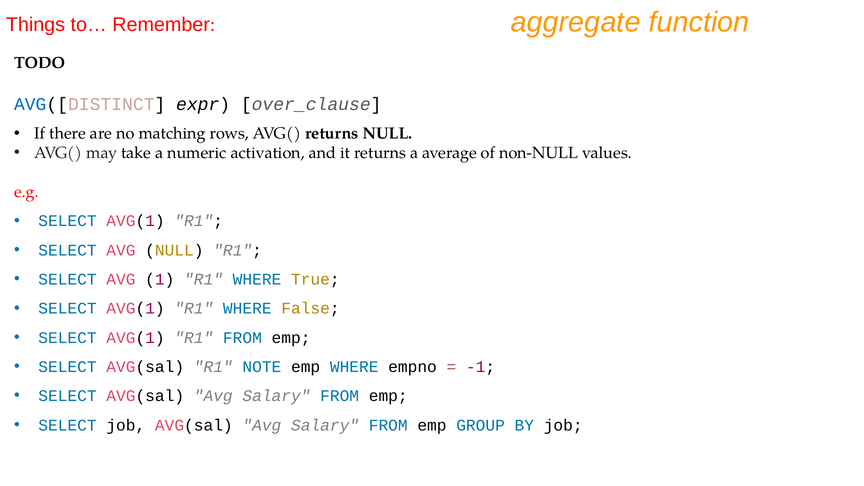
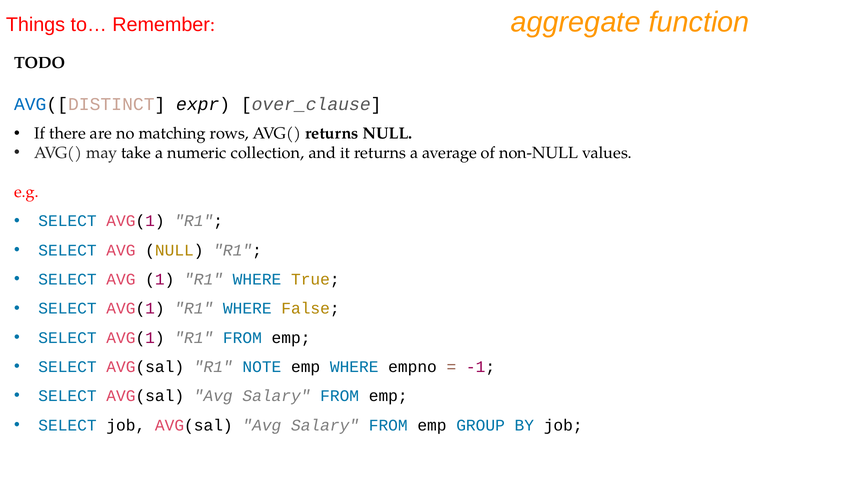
activation: activation -> collection (268, 153)
